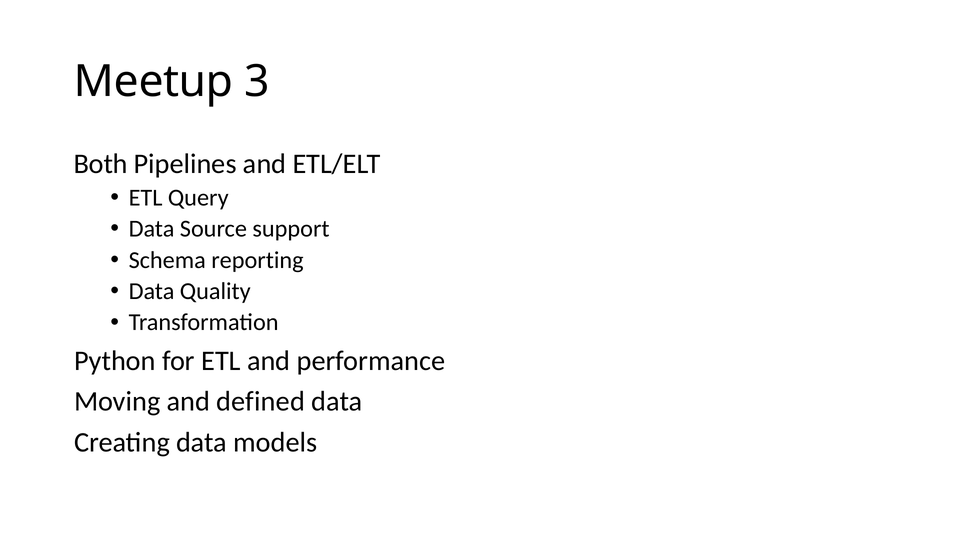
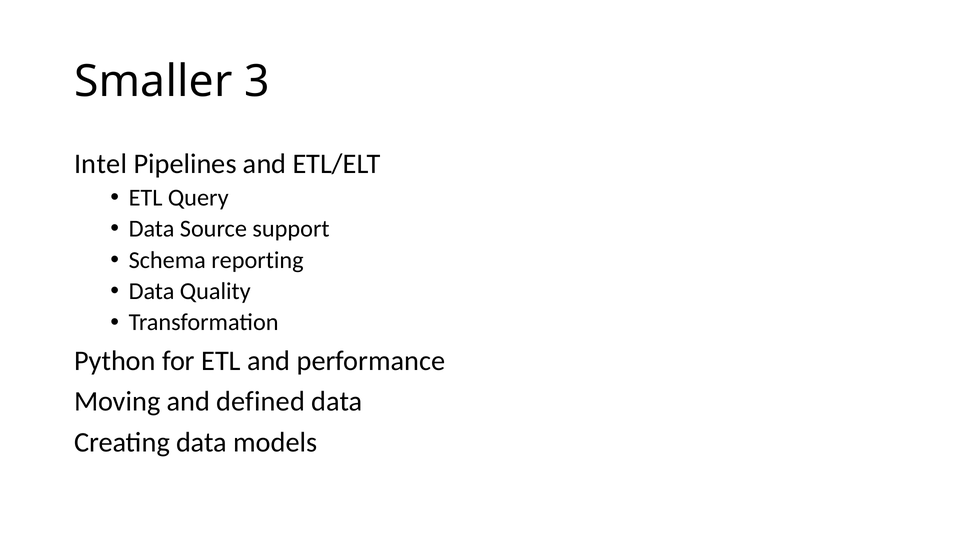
Meetup: Meetup -> Smaller (153, 82)
Both: Both -> Intel (101, 164)
